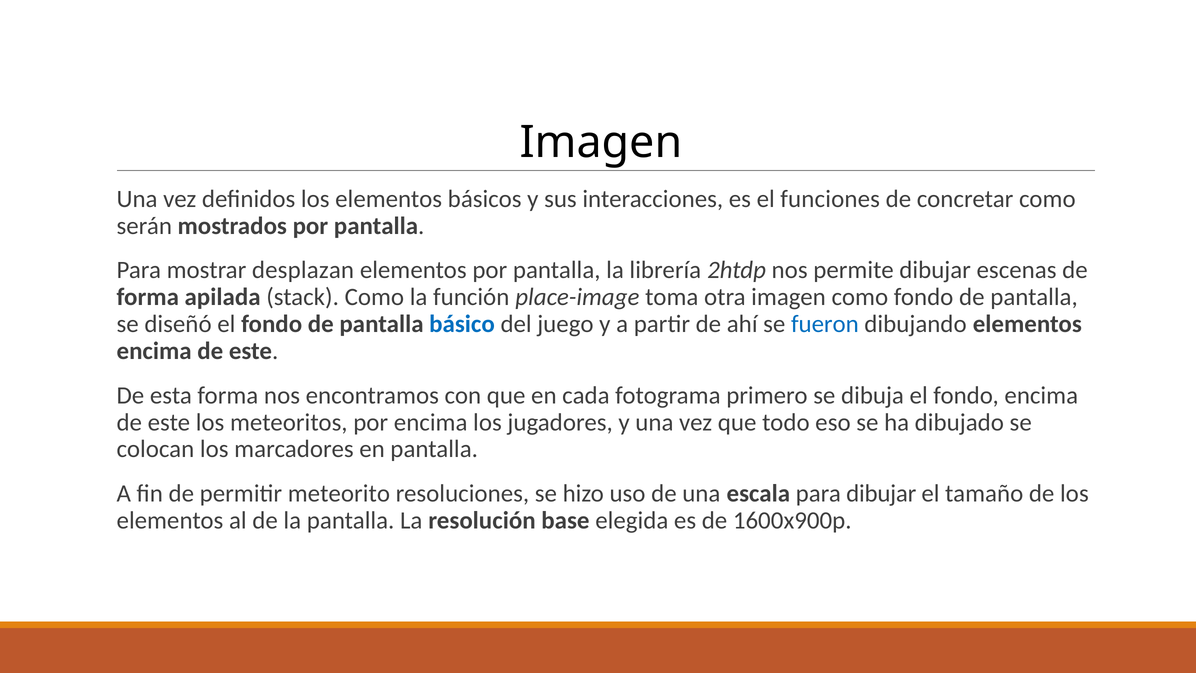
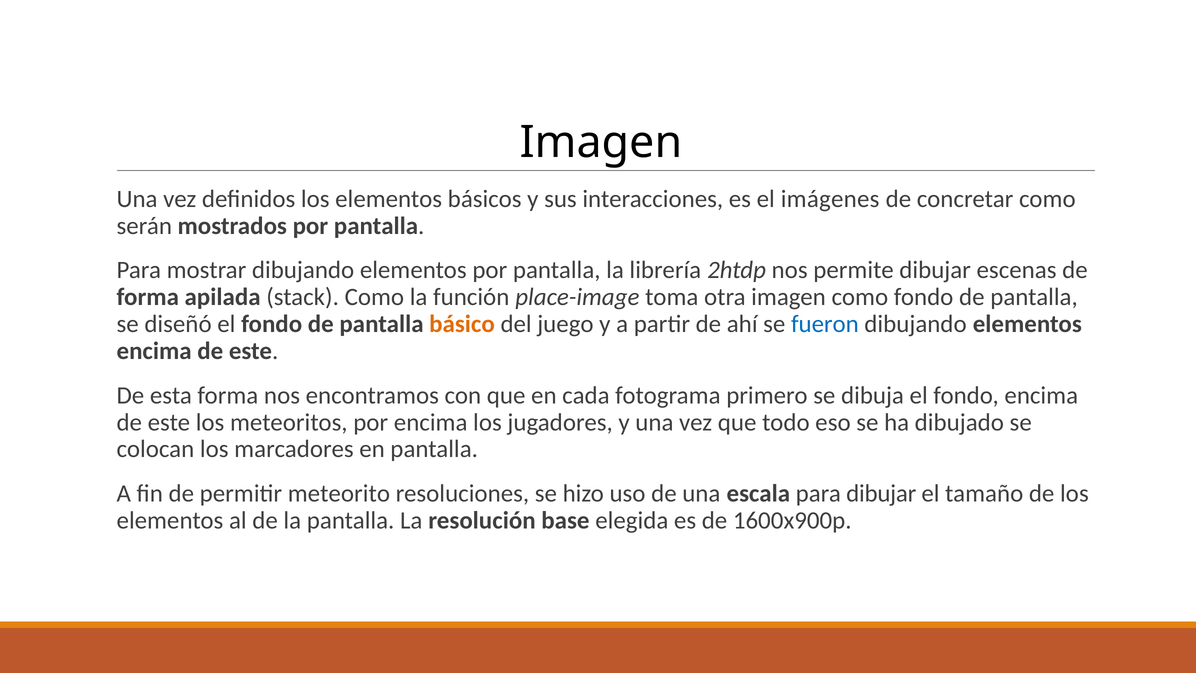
funciones: funciones -> imágenes (830, 199)
mostrar desplazan: desplazan -> dibujando (303, 270)
básico colour: blue -> orange (462, 324)
